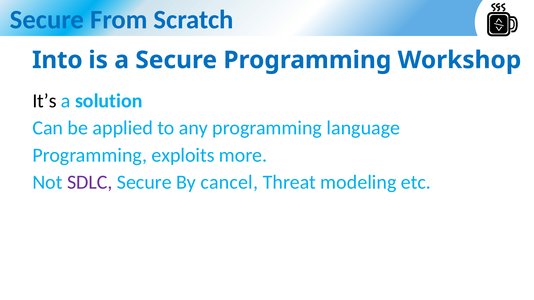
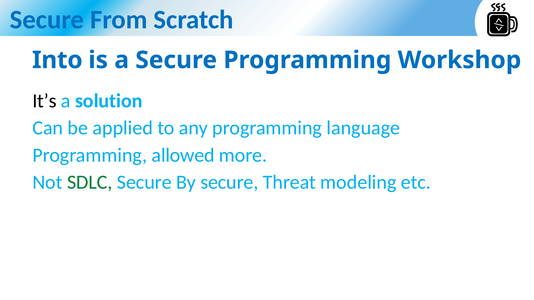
exploits: exploits -> allowed (183, 155)
SDLC colour: purple -> green (90, 183)
By cancel: cancel -> secure (229, 183)
